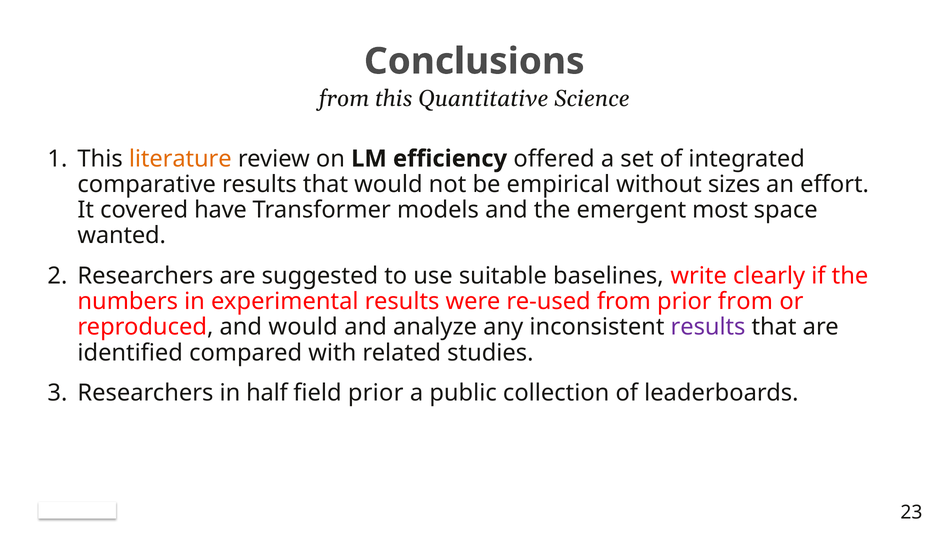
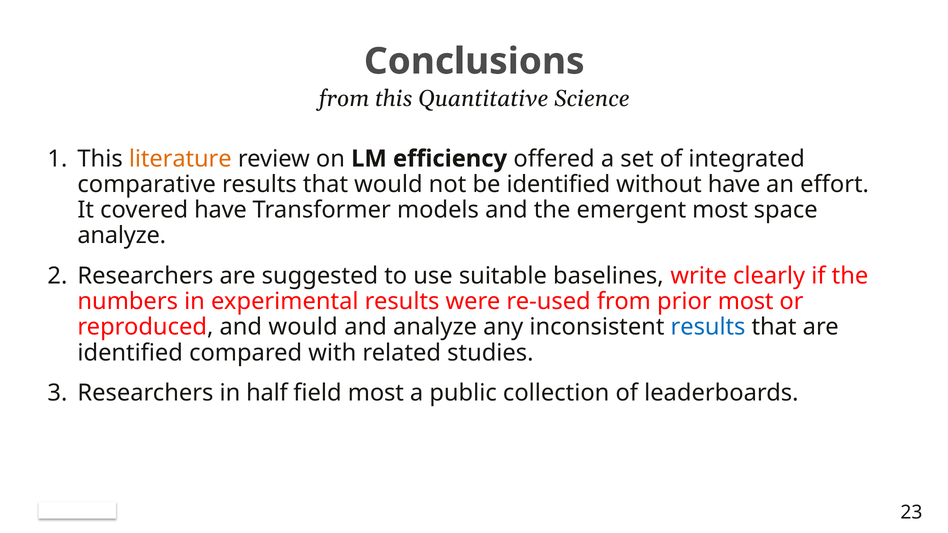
be empirical: empirical -> identified (558, 184)
without sizes: sizes -> have (734, 184)
wanted: wanted -> analyze (122, 236)
prior from: from -> most (746, 302)
results colour: purple -> blue (708, 327)
field prior: prior -> most (376, 393)
